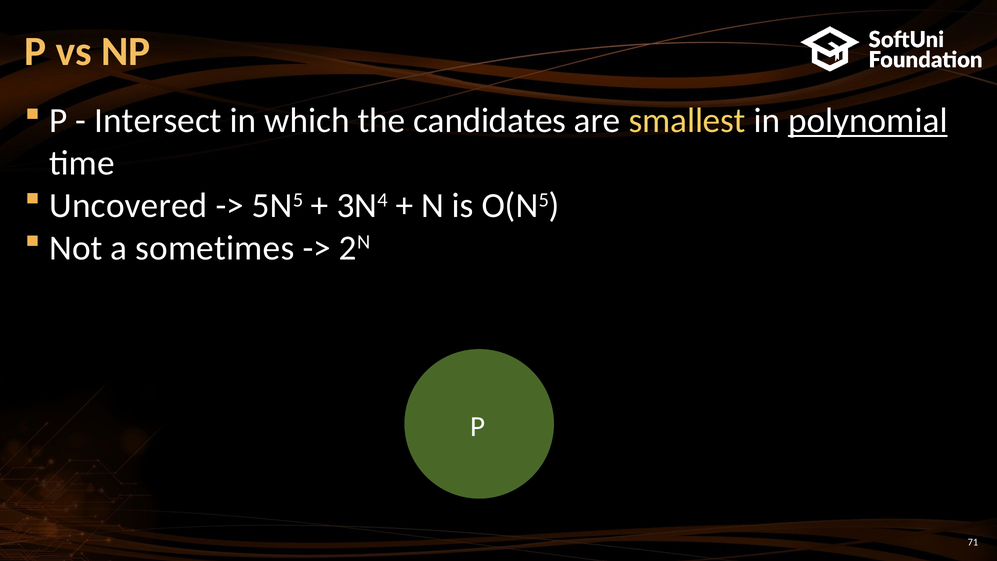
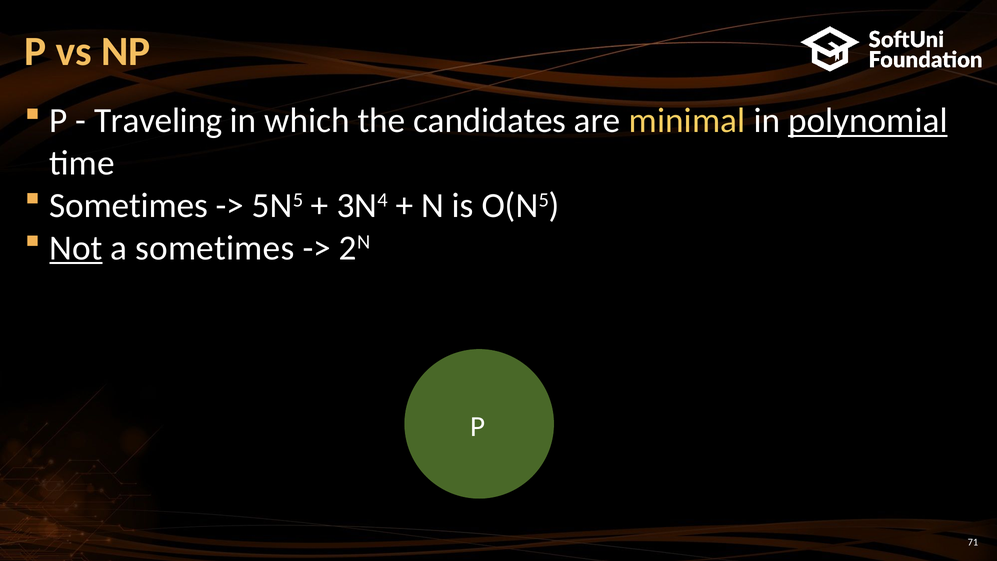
Intersect: Intersect -> Traveling (158, 121)
smallest: smallest -> minimal (687, 121)
Uncovered: Uncovered -> Sometimes (129, 205)
Not underline: none -> present (76, 248)
